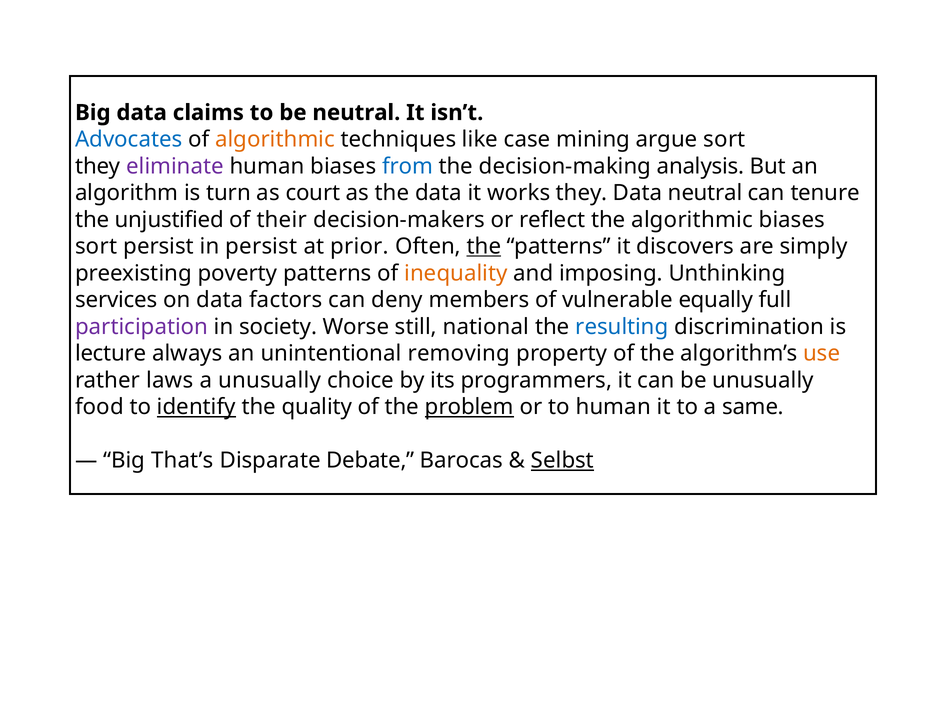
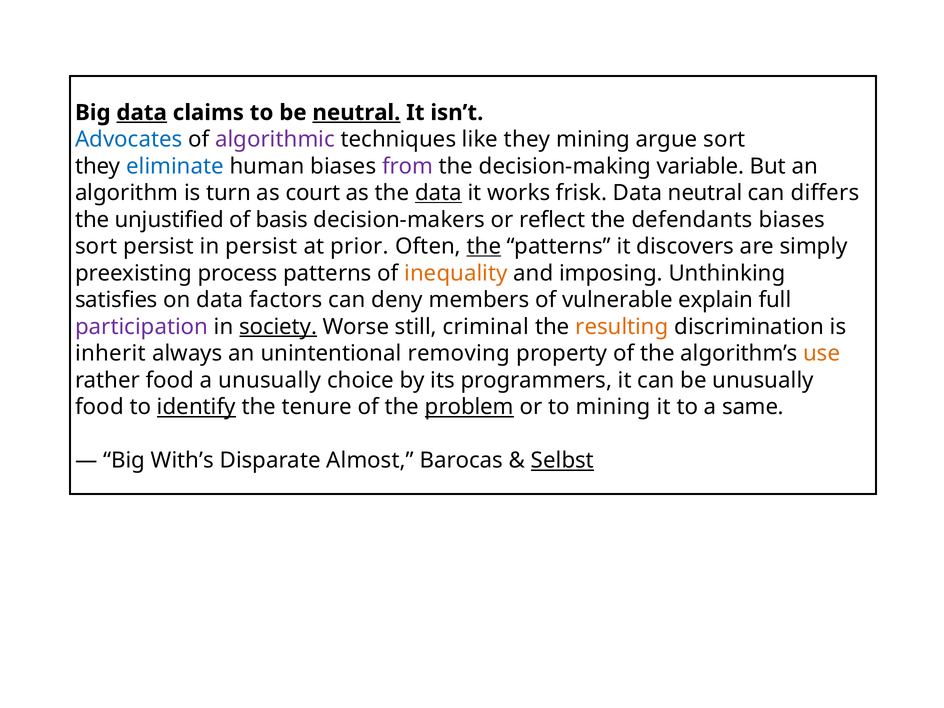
data underline: none -> present (142, 113)
neutral underline: none -> present (356, 113)
algorithmic colour: orange -> purple (275, 139)
like case: case -> they (527, 139)
eliminate colour: purple -> blue (175, 166)
from colour: blue -> purple (407, 166)
analysis: analysis -> variable (700, 166)
data underline: none -> present (438, 193)
works they: they -> frisk (582, 193)
tenure: tenure -> differs (825, 193)
their: their -> basis (282, 220)
the algorithmic: algorithmic -> defendants (692, 220)
poverty: poverty -> process (237, 273)
services: services -> satisfies (116, 300)
equally: equally -> explain (716, 300)
society underline: none -> present (278, 327)
national: national -> criminal (486, 327)
resulting colour: blue -> orange (622, 327)
lecture: lecture -> inherit (111, 353)
rather laws: laws -> food (170, 380)
quality: quality -> tenure (317, 407)
to human: human -> mining (613, 407)
That’s: That’s -> With’s (182, 461)
Debate: Debate -> Almost (370, 461)
